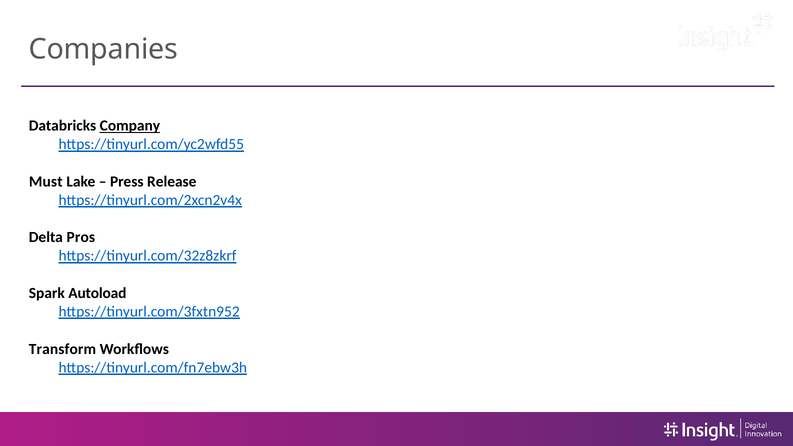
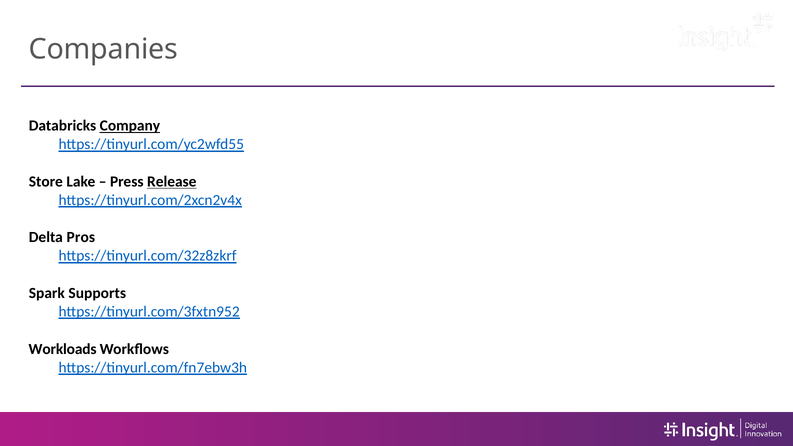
Must: Must -> Store (46, 182)
Release underline: none -> present (172, 182)
Autoload: Autoload -> Supports (97, 293)
Transform: Transform -> Workloads (63, 349)
